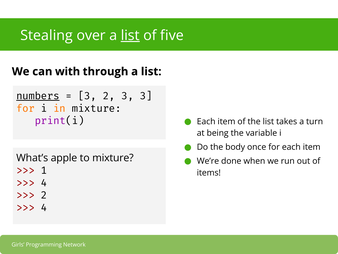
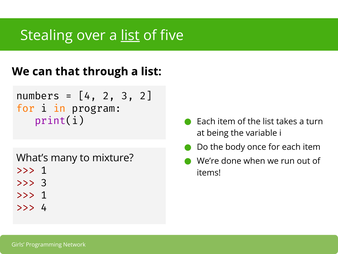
with: with -> that (67, 71)
numbers underline: present -> none (38, 96)
3: 3 -> 4 (87, 96)
3 3: 3 -> 2 (146, 96)
in mixture: mixture -> program (97, 108)
apple: apple -> many (64, 158)
4: 4 -> 3 (44, 183)
2: 2 -> 1 (44, 195)
